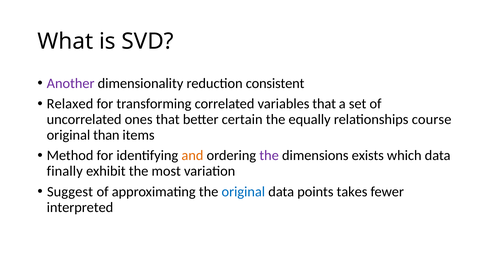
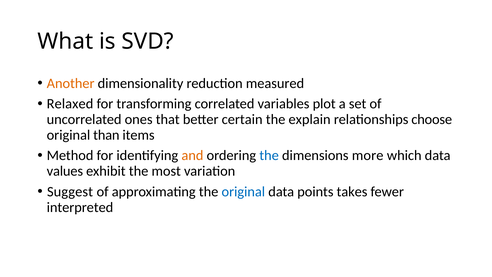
Another colour: purple -> orange (71, 83)
consistent: consistent -> measured (275, 83)
variables that: that -> plot (324, 104)
equally: equally -> explain (310, 119)
course: course -> choose (432, 119)
the colour: purple -> blue (269, 155)
exists: exists -> more (368, 155)
finally: finally -> values (65, 171)
